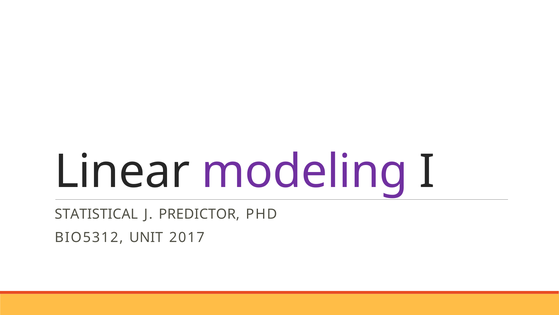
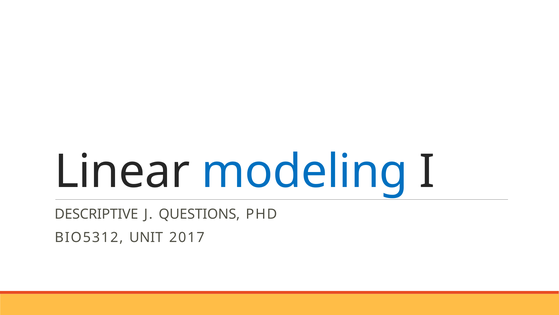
modeling colour: purple -> blue (305, 171)
STATISTICAL: STATISTICAL -> DESCRIPTIVE (96, 214)
PREDICTOR: PREDICTOR -> QUESTIONS (199, 214)
